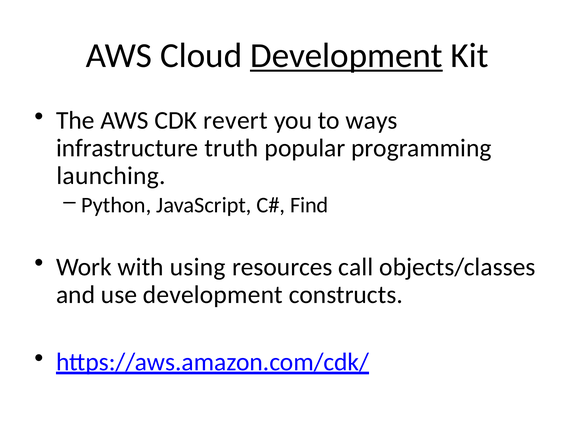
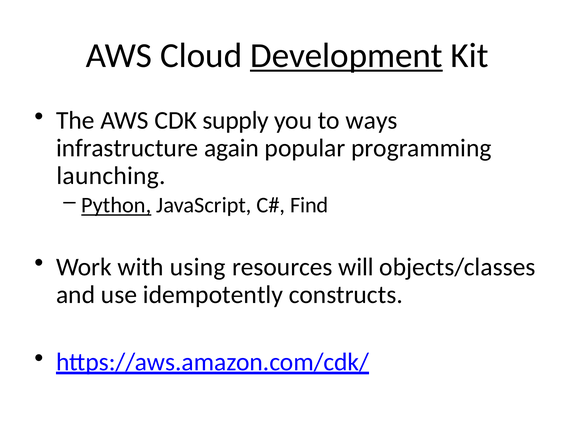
revert: revert -> supply (236, 121)
truth: truth -> again (232, 148)
Python underline: none -> present (116, 205)
call: call -> will (356, 267)
use development: development -> idempotently (213, 295)
